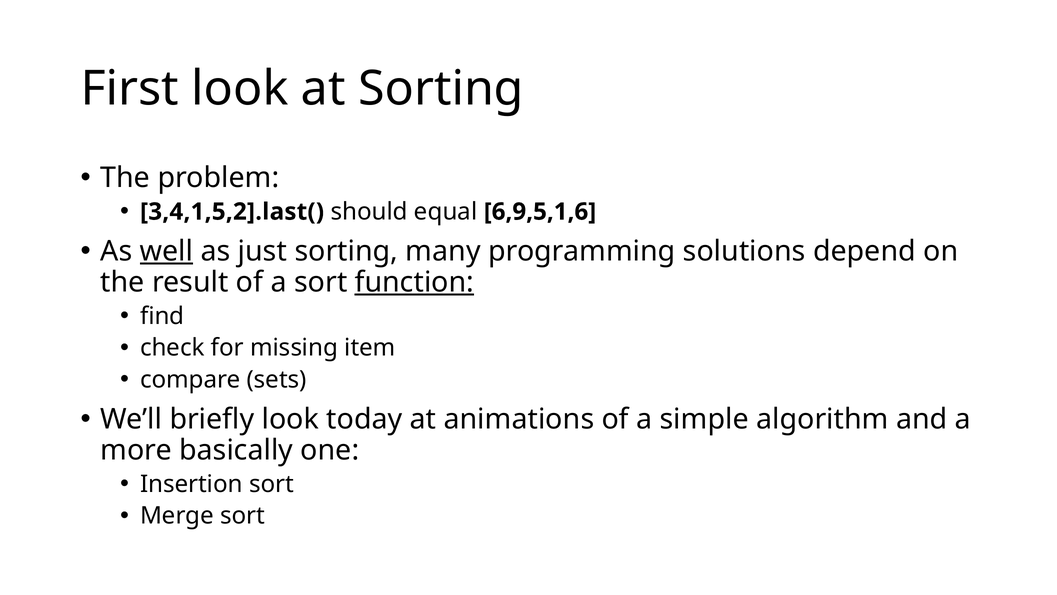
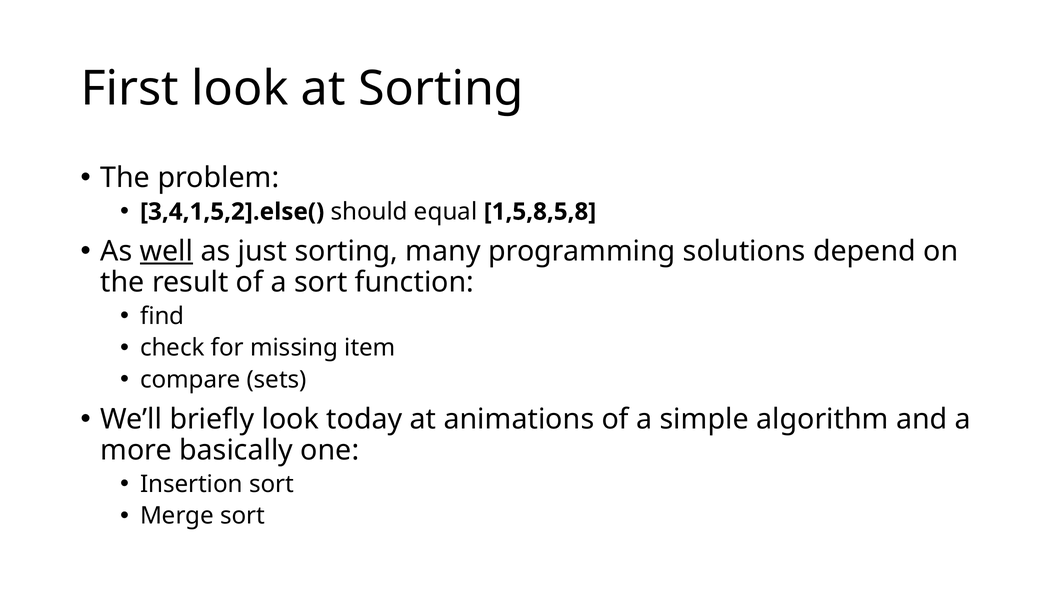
3,4,1,5,2].last(: 3,4,1,5,2].last( -> 3,4,1,5,2].else( (232, 212)
6,9,5,1,6: 6,9,5,1,6 -> 1,5,8,5,8 (540, 212)
function underline: present -> none (414, 282)
